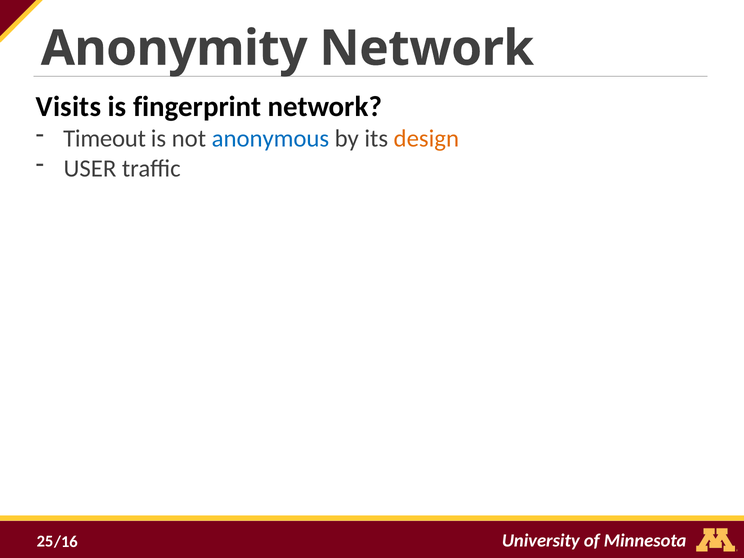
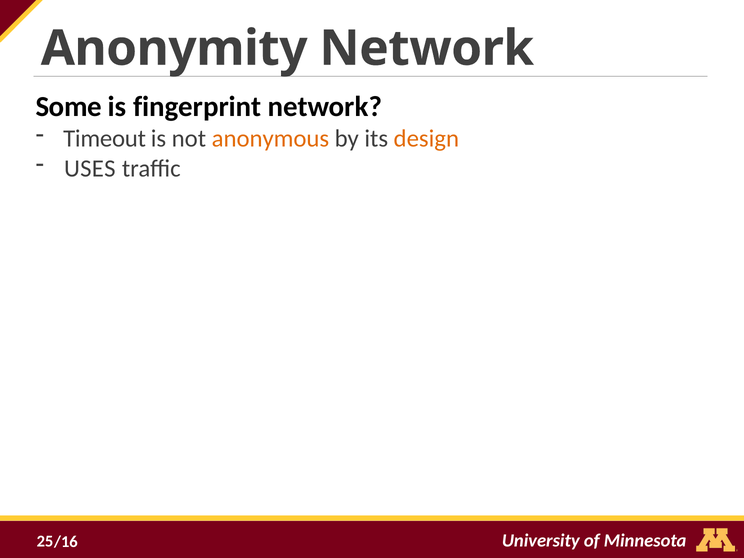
Visits: Visits -> Some (69, 107)
anonymous colour: blue -> orange (270, 139)
USER: USER -> USES (90, 168)
